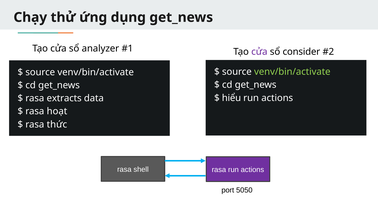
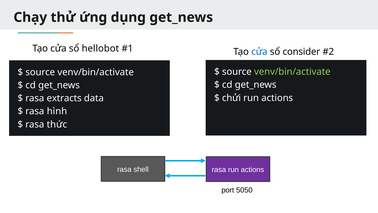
analyzer: analyzer -> hellobot (100, 48)
cửa colour: purple -> blue (259, 52)
hiểu: hiểu -> chửi (231, 98)
hoạt: hoạt -> hình (57, 111)
